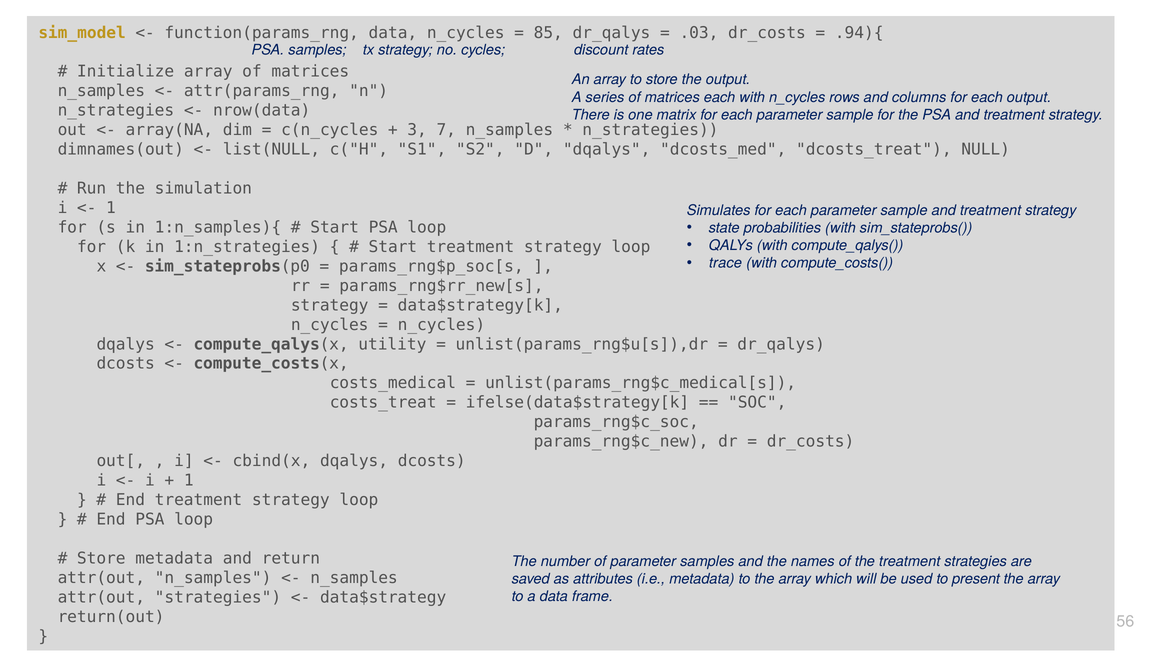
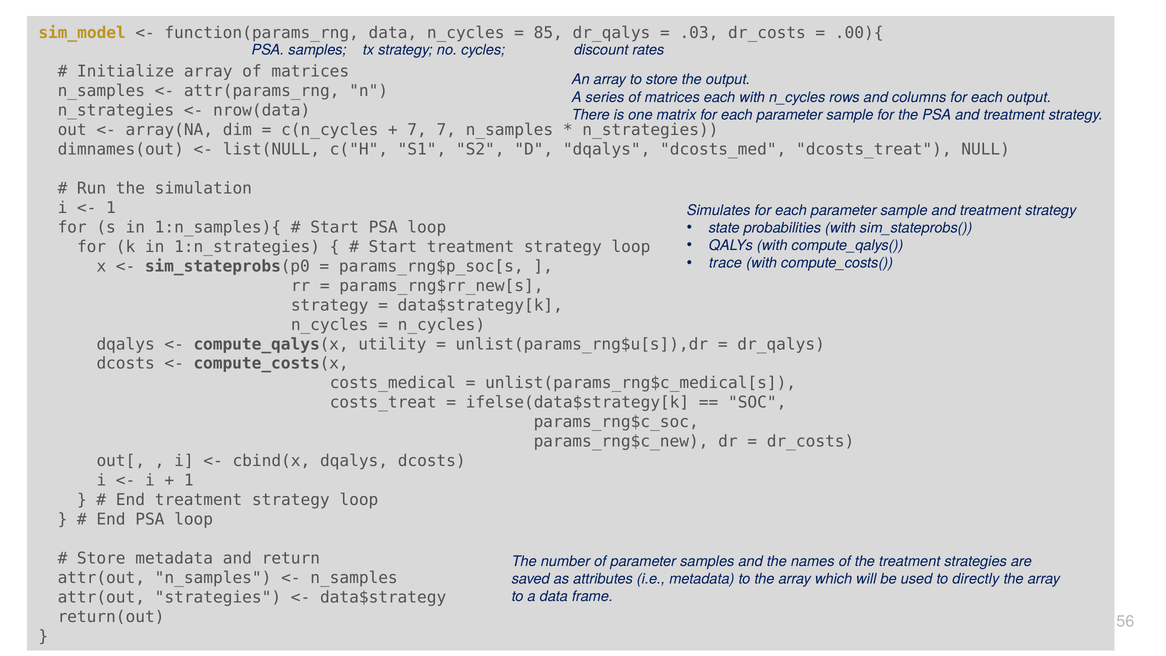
.94){: .94){ -> .00){ (859, 33)
3: 3 -> 7 (417, 130)
present: present -> directly (976, 579)
